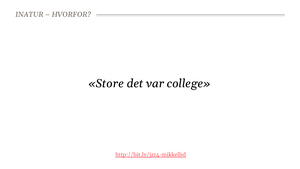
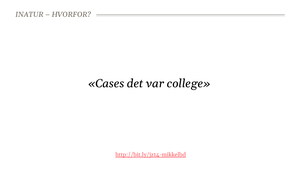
Store: Store -> Cases (106, 83)
